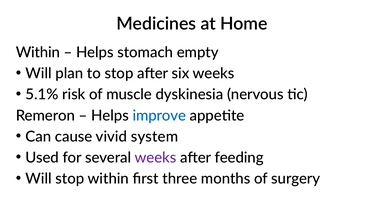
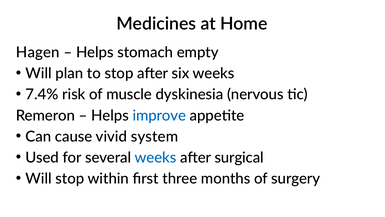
Within: Within -> Hagen (38, 52)
5.1%: 5.1% -> 7.4% (42, 94)
weeks colour: purple -> blue (156, 157)
feeding: feeding -> surgical (239, 157)
